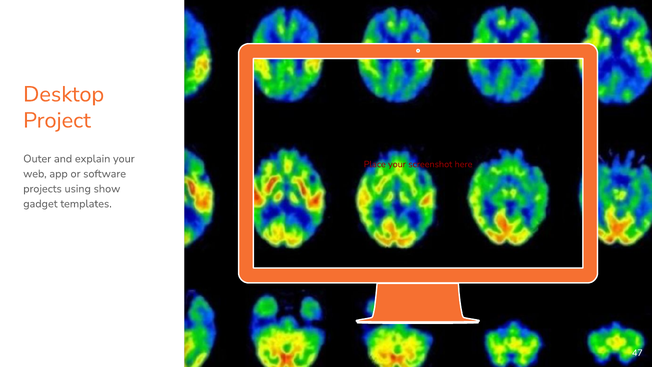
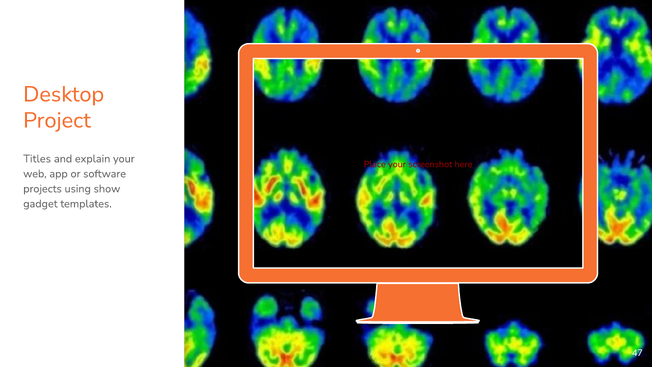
Outer: Outer -> Titles (37, 159)
